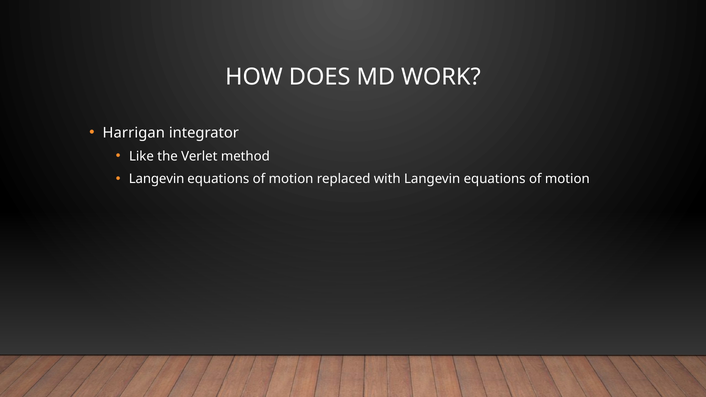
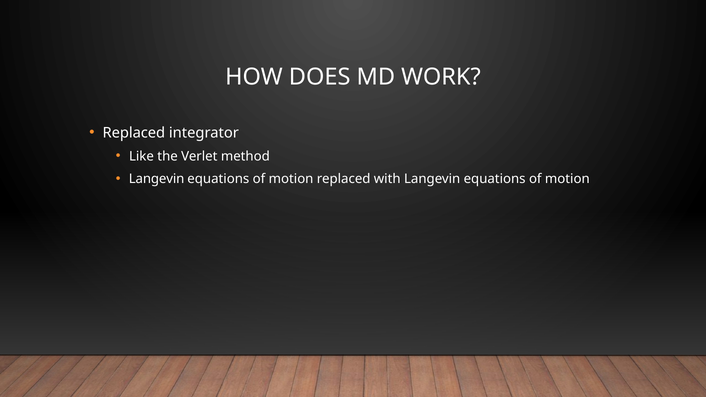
Harrigan: Harrigan -> Replaced (134, 133)
